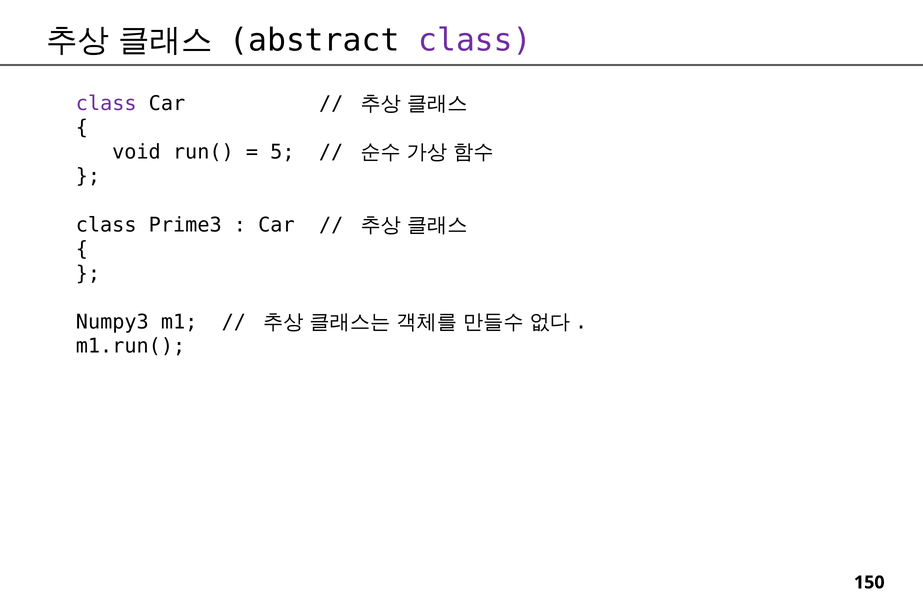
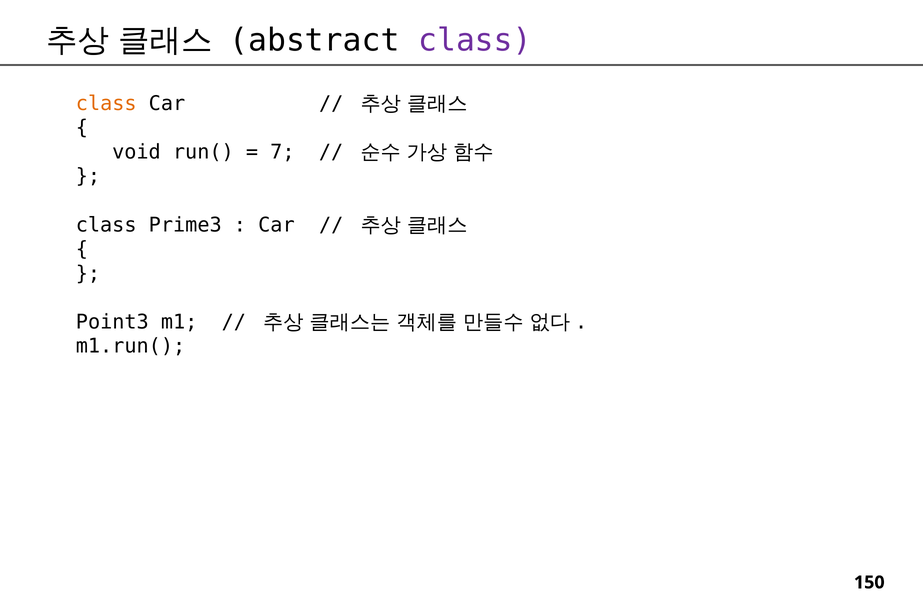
class colour: purple -> orange (106, 103)
5: 5 -> 7 (282, 152)
Numpy3: Numpy3 -> Point3 (112, 322)
